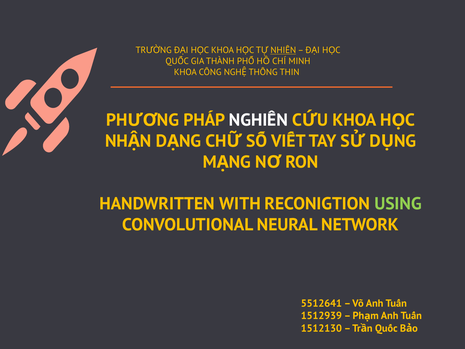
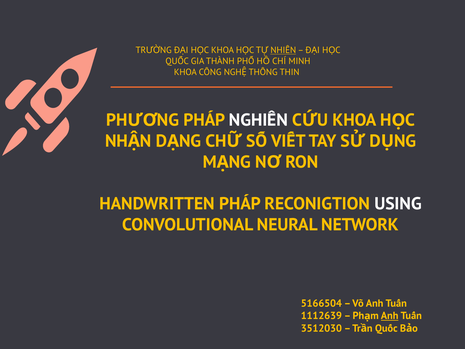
HANDWRITTEN WITH: WITH -> PHÁP (240, 204)
USING colour: light green -> white (398, 204)
5512641: 5512641 -> 5166504 (321, 303)
1512939: 1512939 -> 1112639 (321, 316)
Anh underline: none -> present (390, 316)
1512130: 1512130 -> 3512030 (321, 328)
